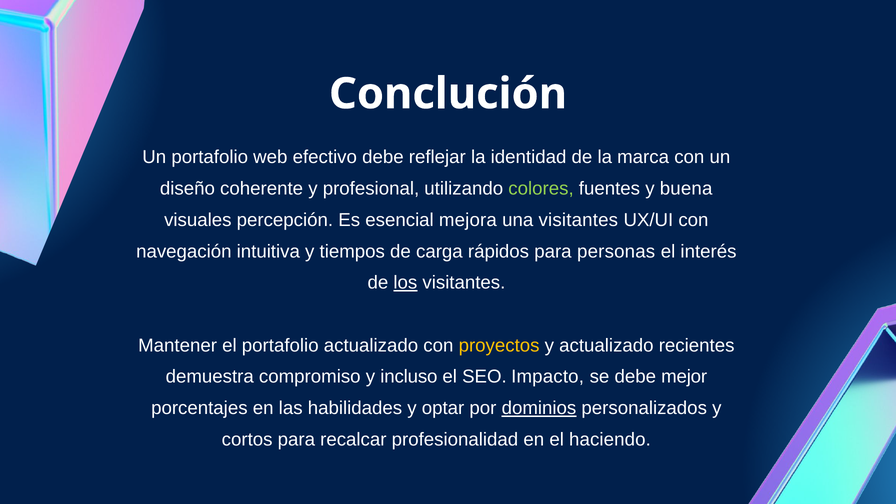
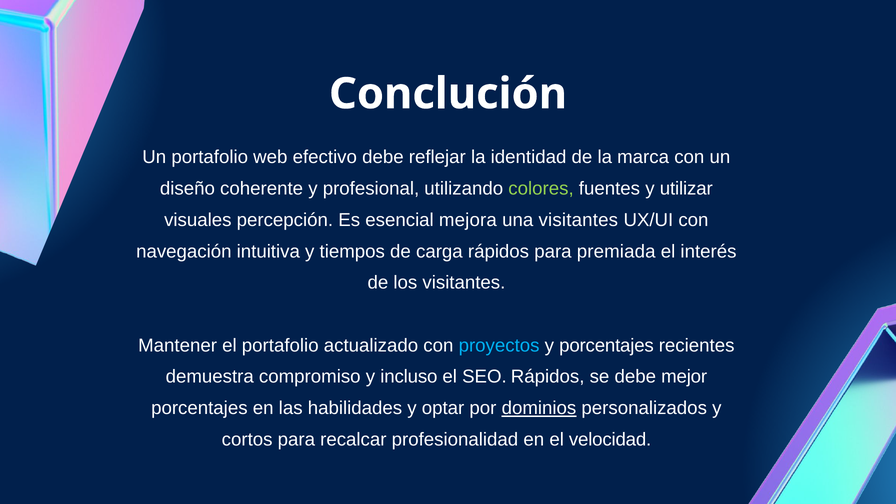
buena: buena -> utilizar (686, 189)
personas: personas -> premiada (616, 251)
los underline: present -> none (405, 283)
proyectos colour: yellow -> light blue (499, 345)
y actualizado: actualizado -> porcentajes (607, 345)
SEO Impacto: Impacto -> Rápidos (548, 377)
haciendo: haciendo -> velocidad (610, 440)
